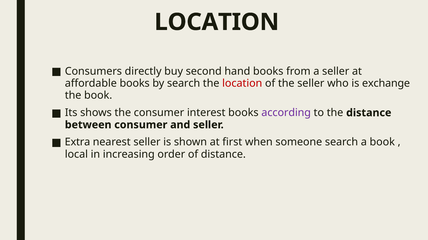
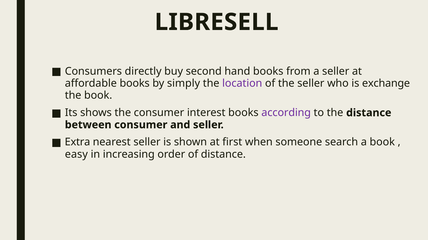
LOCATION: LOCATION -> LIBRESELL (217, 22)
by search: search -> simply (184, 84)
location colour: red -> purple (242, 84)
local: local -> easy (76, 155)
